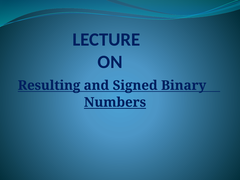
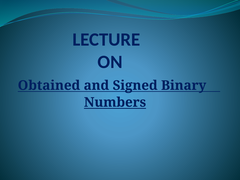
Resulting: Resulting -> Obtained (49, 85)
